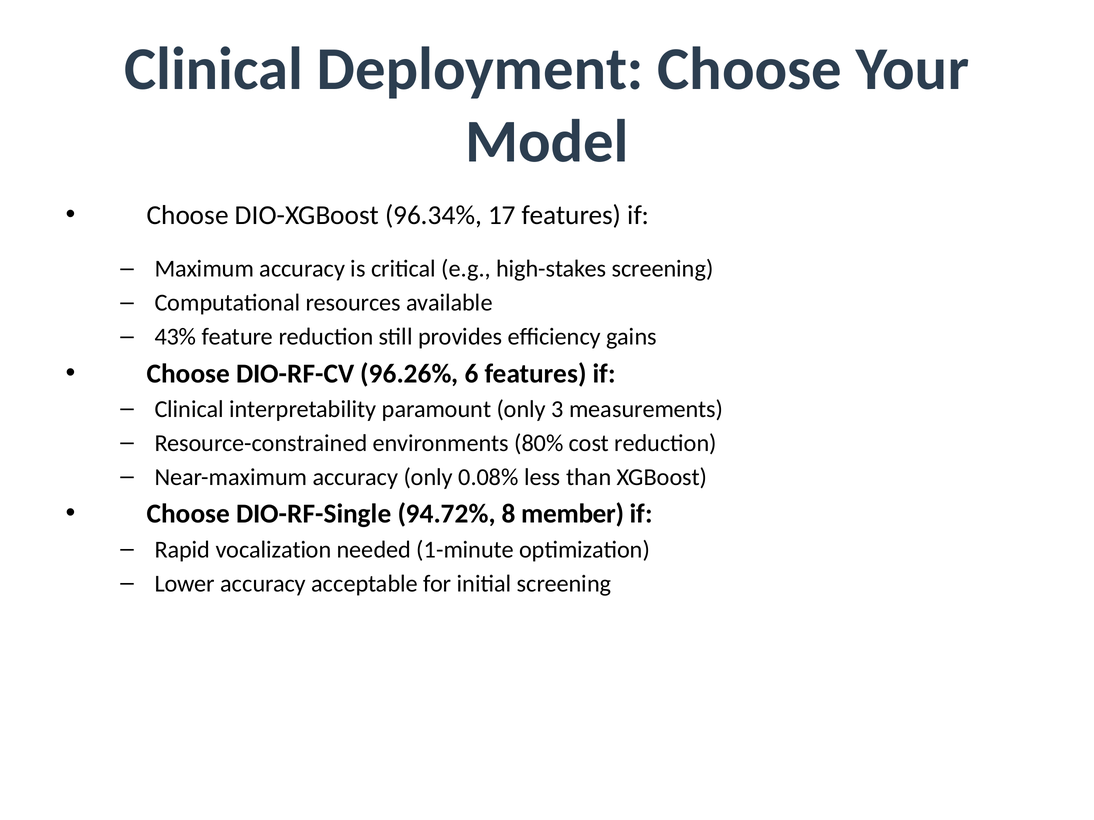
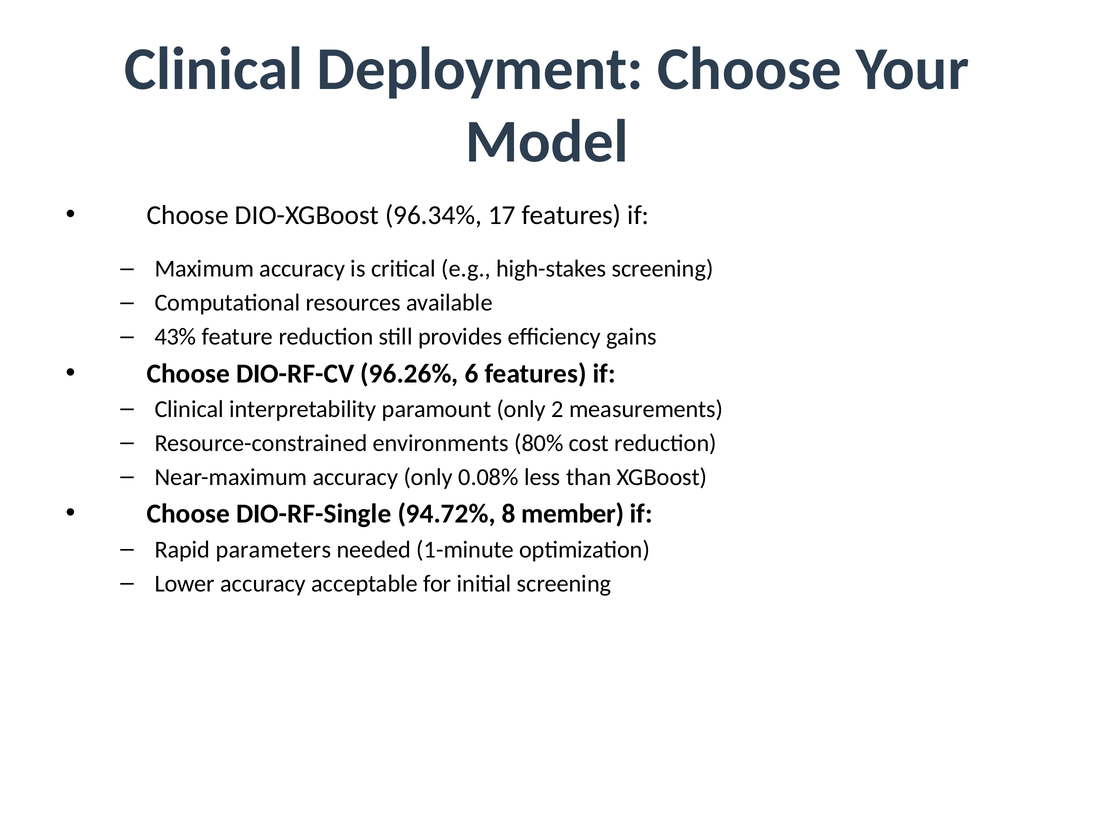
3: 3 -> 2 (558, 409)
vocalization: vocalization -> parameters (273, 550)
